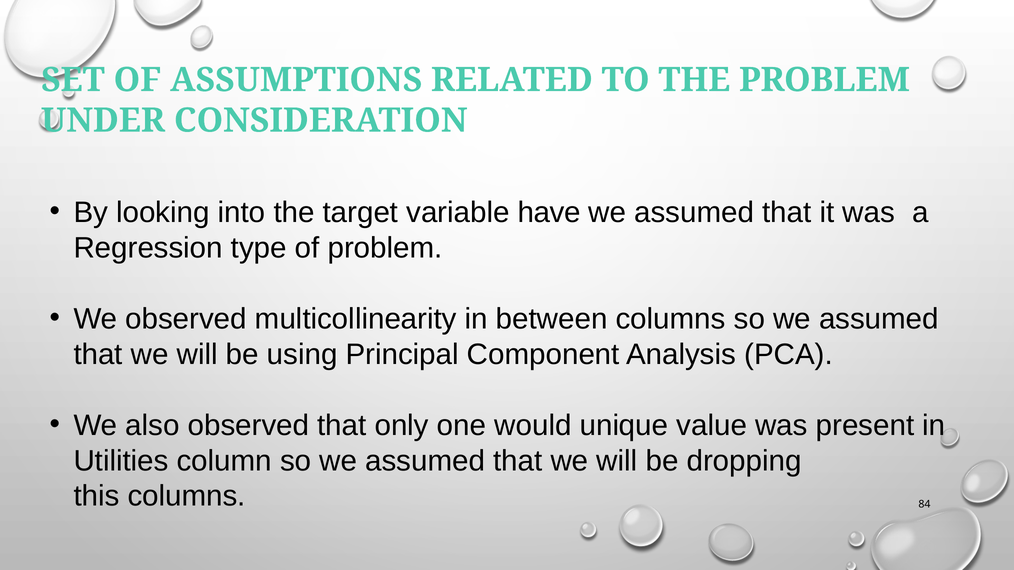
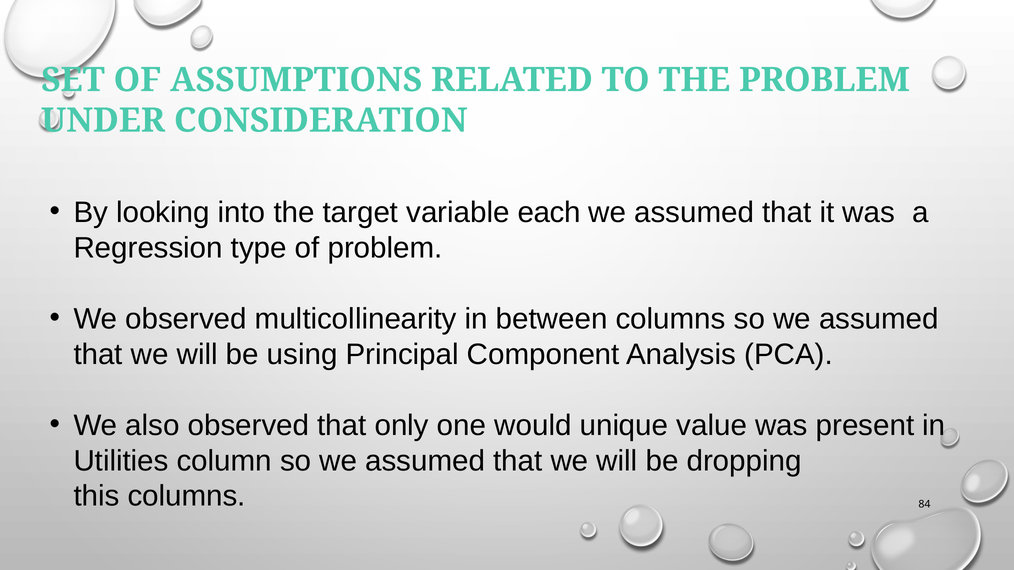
have: have -> each (549, 212)
